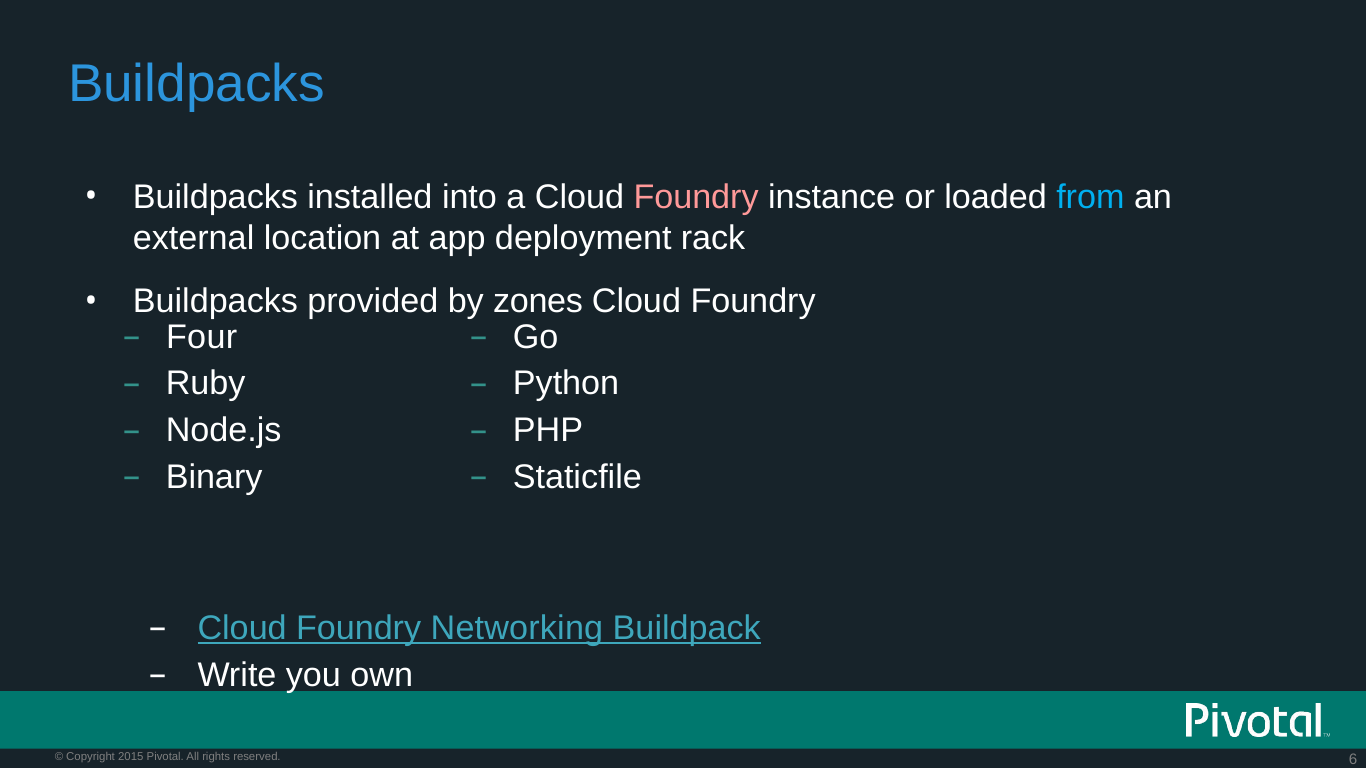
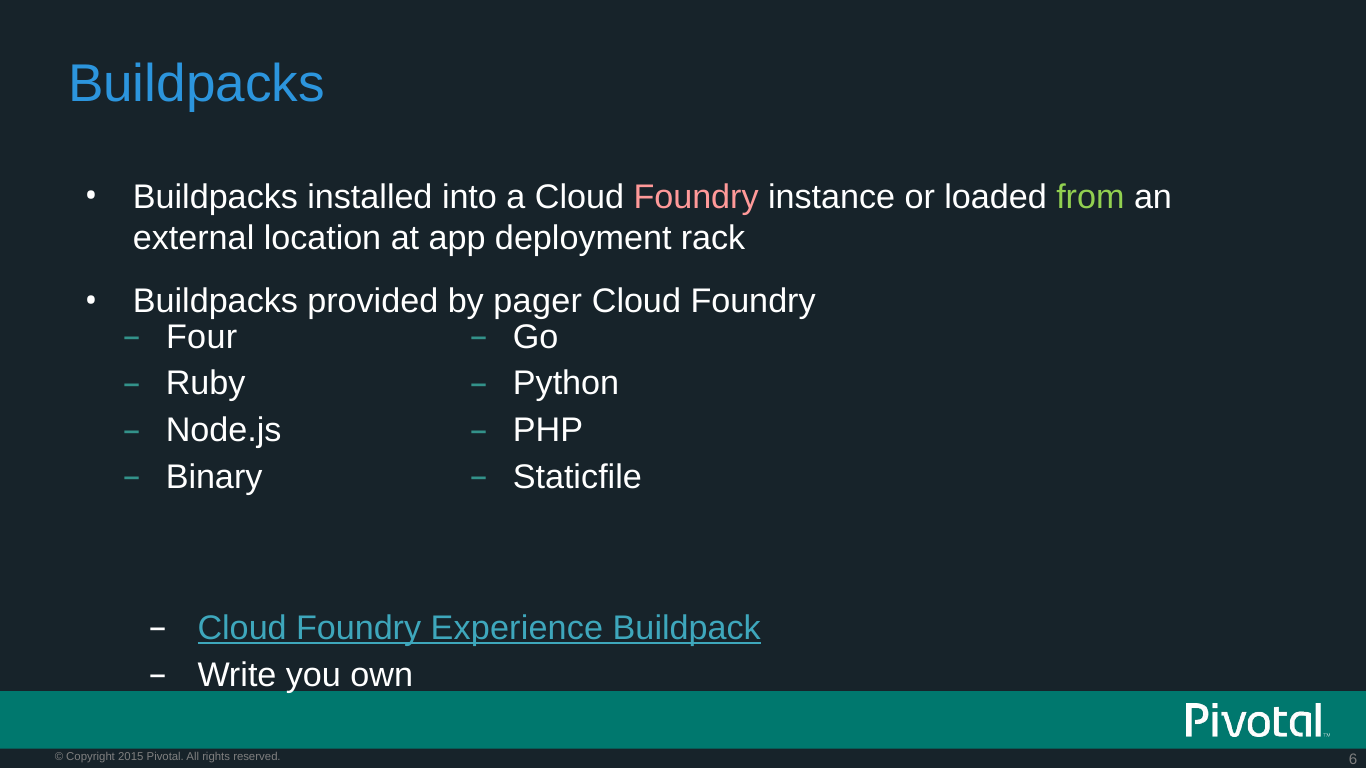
from colour: light blue -> light green (1090, 197)
zones: zones -> pager (538, 302)
Networking: Networking -> Experience (517, 629)
